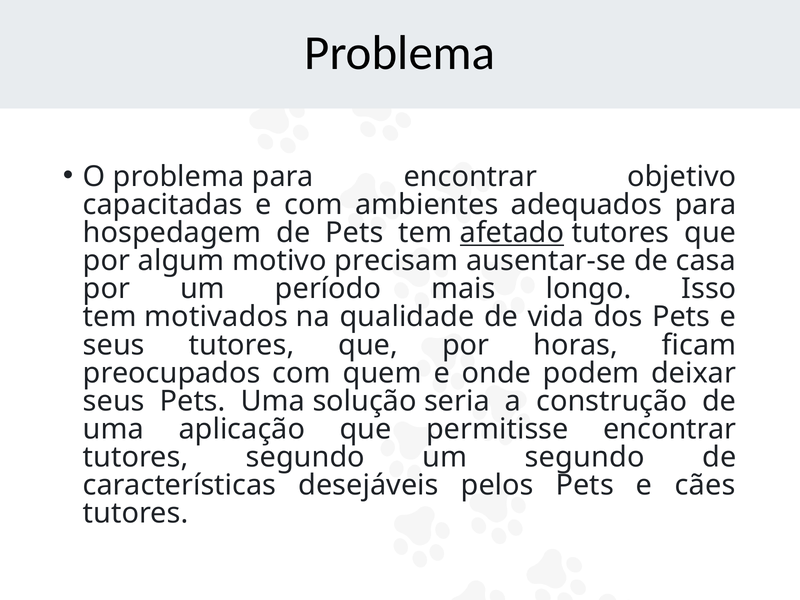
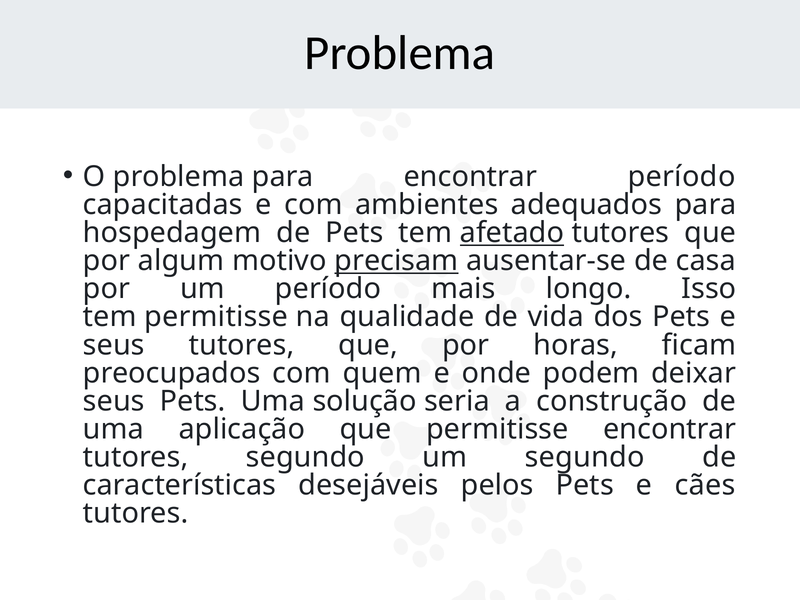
encontrar objetivo: objetivo -> período (682, 177)
precisam underline: none -> present (396, 261)
tem motivados: motivados -> permitisse (216, 317)
